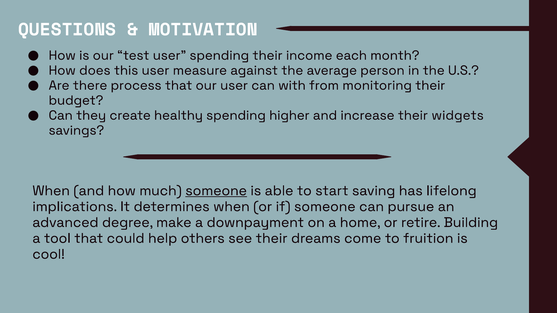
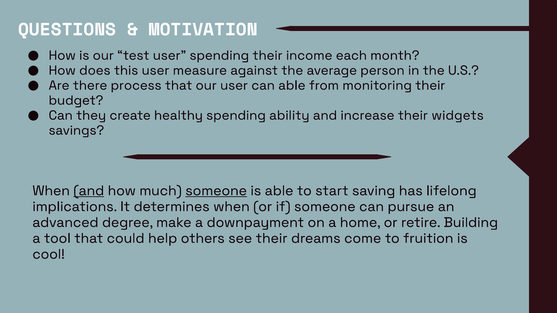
can with: with -> able (292, 85)
higher: higher -> ability (289, 115)
and underline: none -> present (89, 191)
